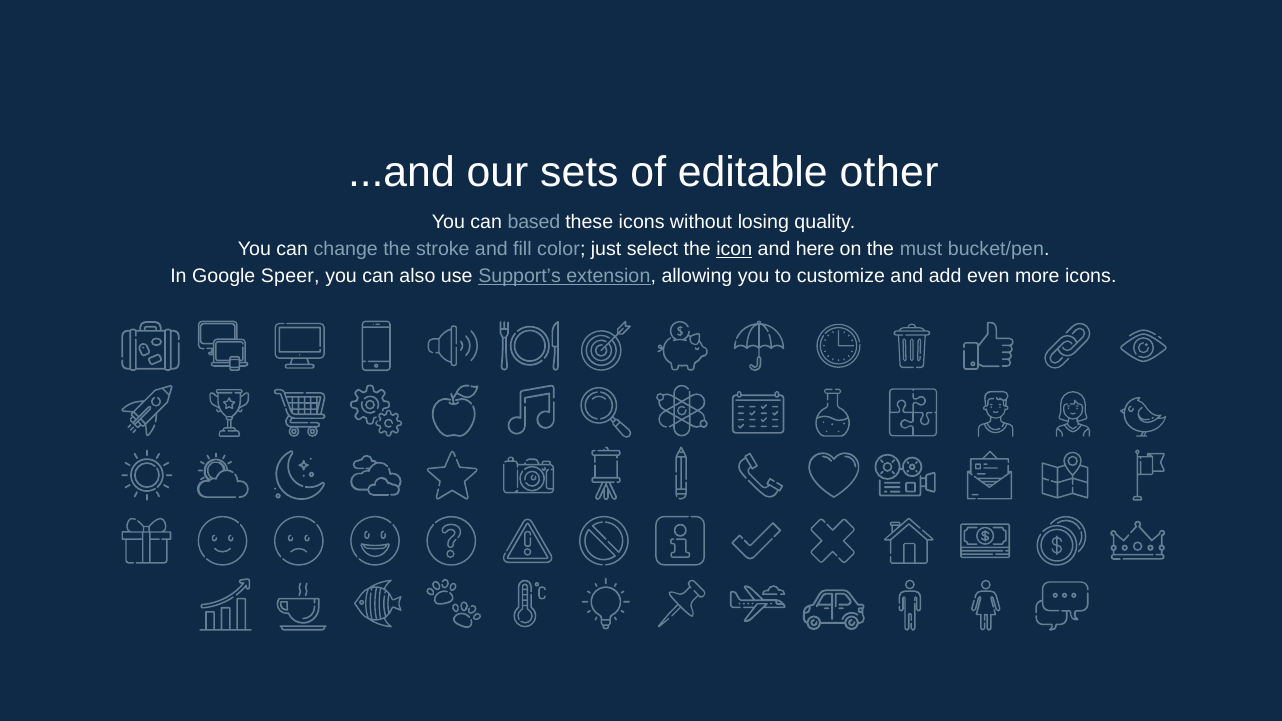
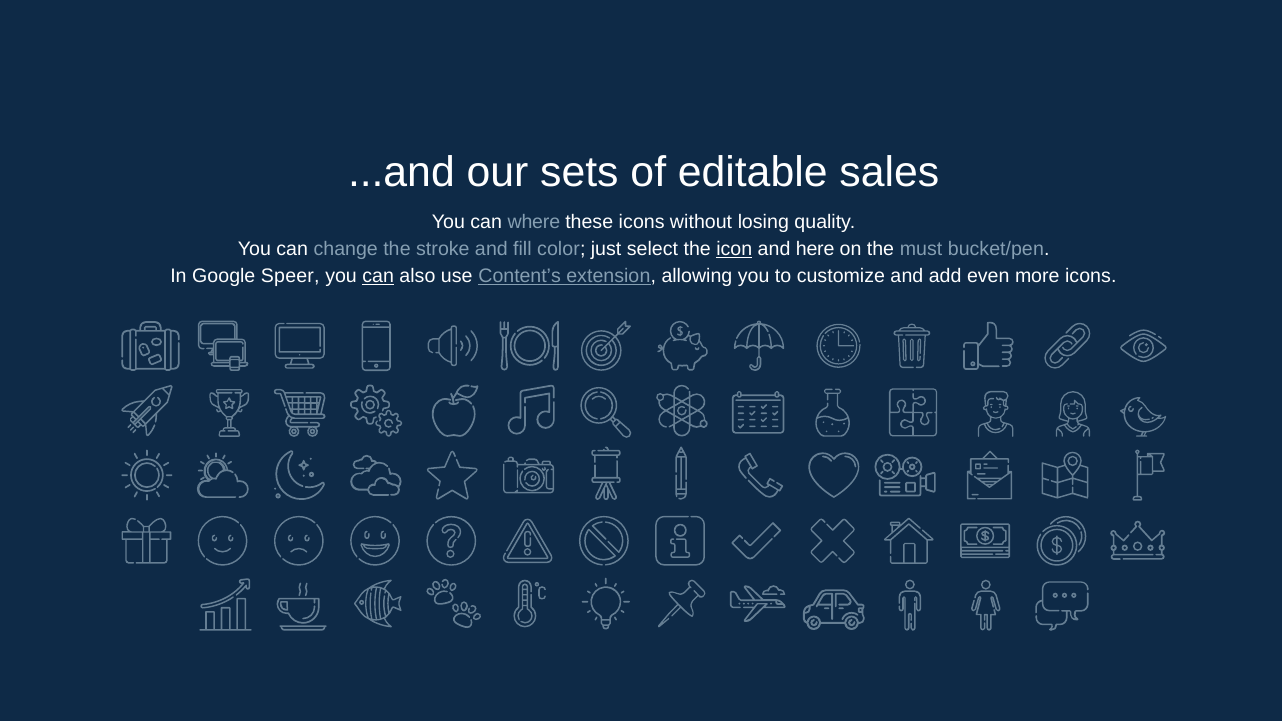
other: other -> sales (889, 172)
based: based -> where (534, 222)
can underline: none -> present (378, 276)
Support’s: Support’s -> Content’s (520, 276)
